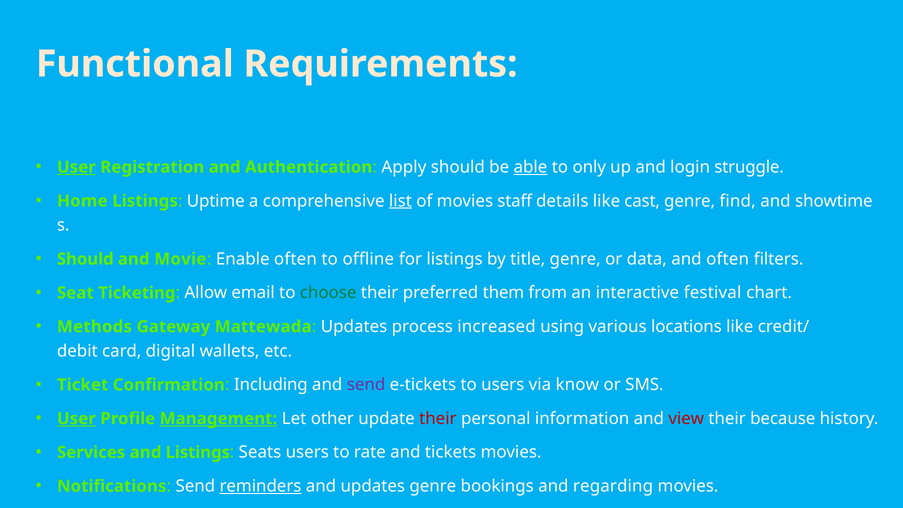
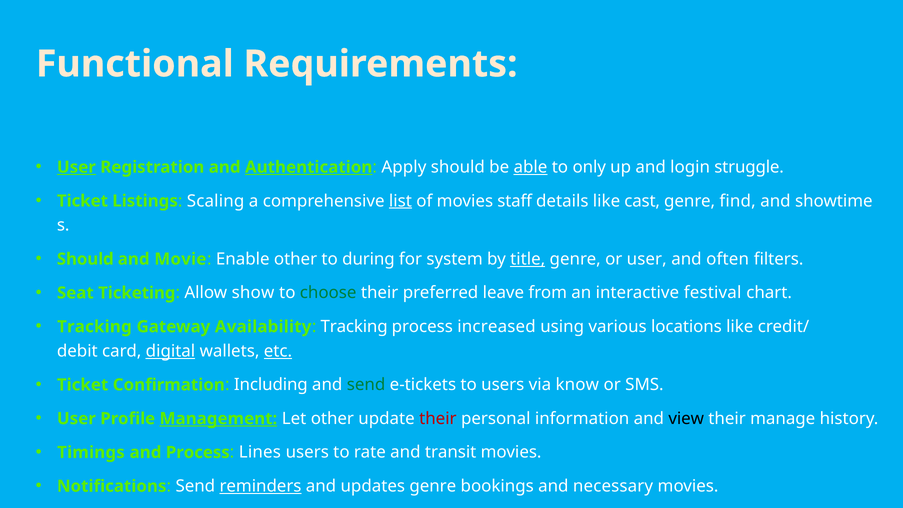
Authentication underline: none -> present (309, 167)
Home: Home -> Ticket (82, 201)
Uptime: Uptime -> Scaling (216, 201)
Enable often: often -> other (296, 259)
offline: offline -> during (368, 259)
for listings: listings -> system (455, 259)
title underline: none -> present (528, 259)
or data: data -> user (647, 259)
email: email -> show (253, 293)
them: them -> leave (503, 293)
Methods: Methods -> Tracking (94, 327)
Mattewada: Mattewada -> Availability (263, 327)
Updates: Updates -> Tracking (354, 327)
digital underline: none -> present (170, 351)
etc underline: none -> present (278, 351)
send colour: purple -> green (366, 385)
User underline: present -> none (76, 419)
view colour: red -> black (686, 419)
because: because -> manage (783, 419)
Services: Services -> Timings (91, 452)
and Listings: Listings -> Process (198, 452)
Seats: Seats -> Lines (260, 452)
tickets: tickets -> transit (451, 452)
regarding: regarding -> necessary (613, 486)
